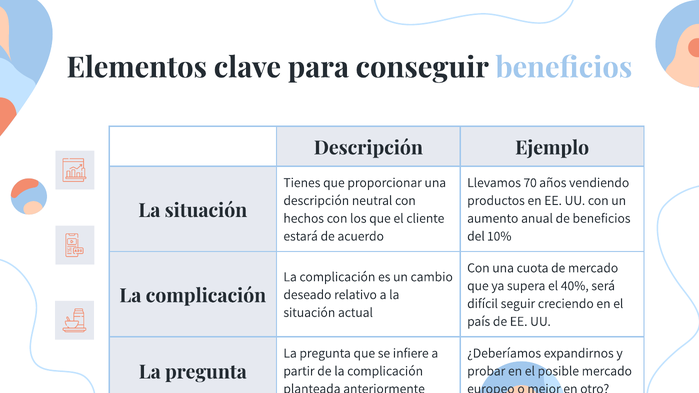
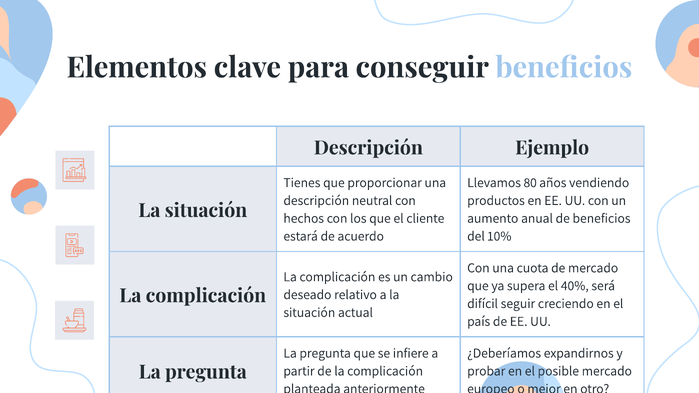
70: 70 -> 80 (530, 183)
